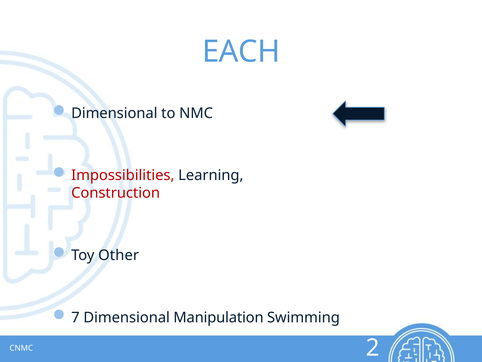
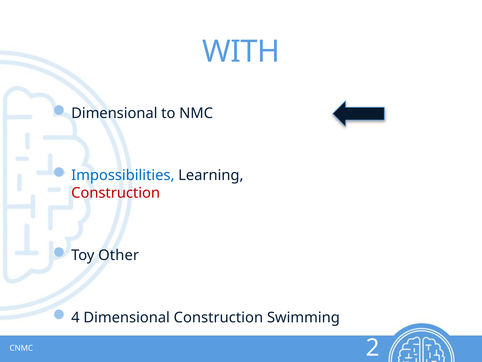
EACH: EACH -> WITH (241, 52)
Impossibilities colour: red -> blue (123, 175)
7: 7 -> 4 (75, 317)
Dimensional Manipulation: Manipulation -> Construction (218, 317)
